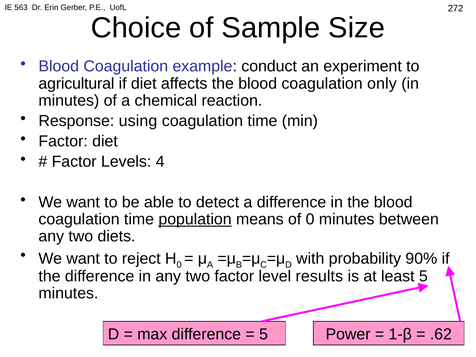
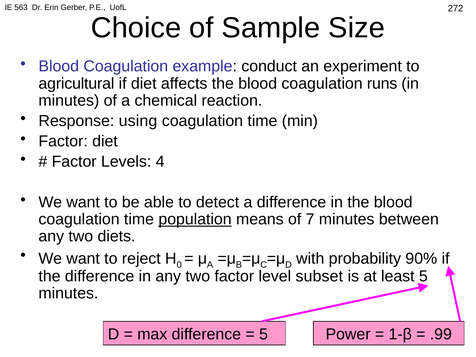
only: only -> runs (382, 84)
of 0: 0 -> 7 (310, 219)
results: results -> subset (319, 276)
.62: .62 -> .99 (441, 334)
